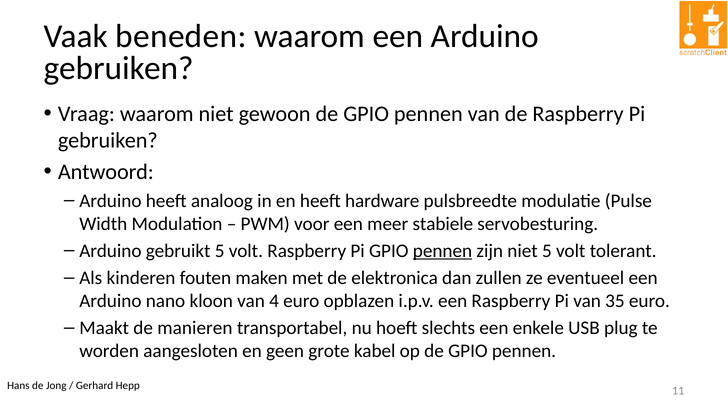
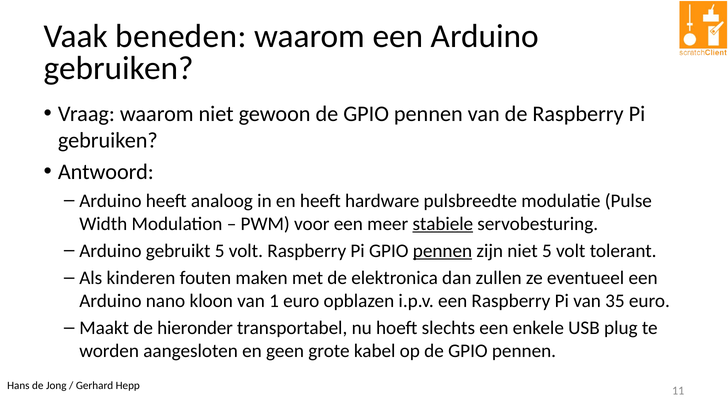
stabiele underline: none -> present (443, 224)
4: 4 -> 1 (274, 301)
manieren: manieren -> hieronder (195, 328)
